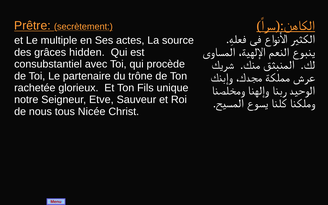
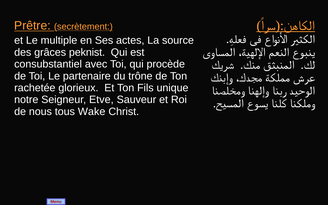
hidden: hidden -> peknist (87, 52)
Nicée: Nicée -> Wake (92, 112)
